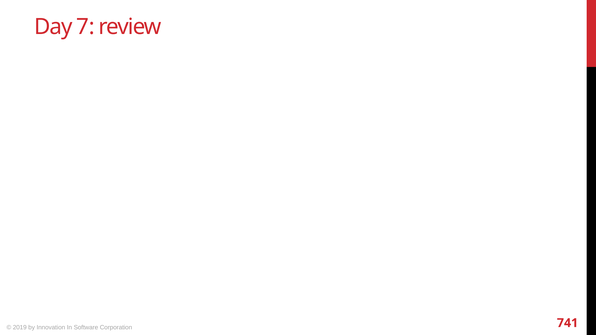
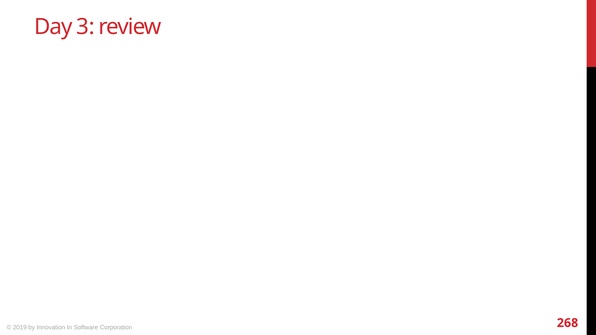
7: 7 -> 3 (86, 27)
741: 741 -> 268 (568, 323)
